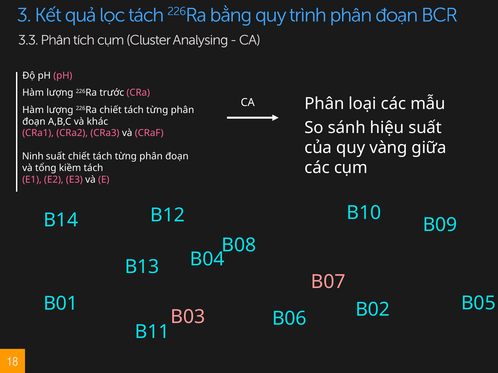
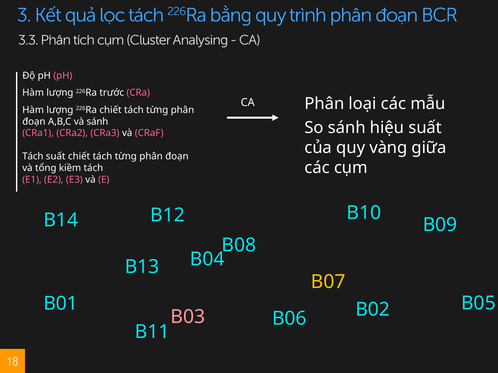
và khác: khác -> sánh (97, 122)
Ninh: Ninh -> Tách (33, 157)
B07 colour: pink -> yellow (328, 282)
